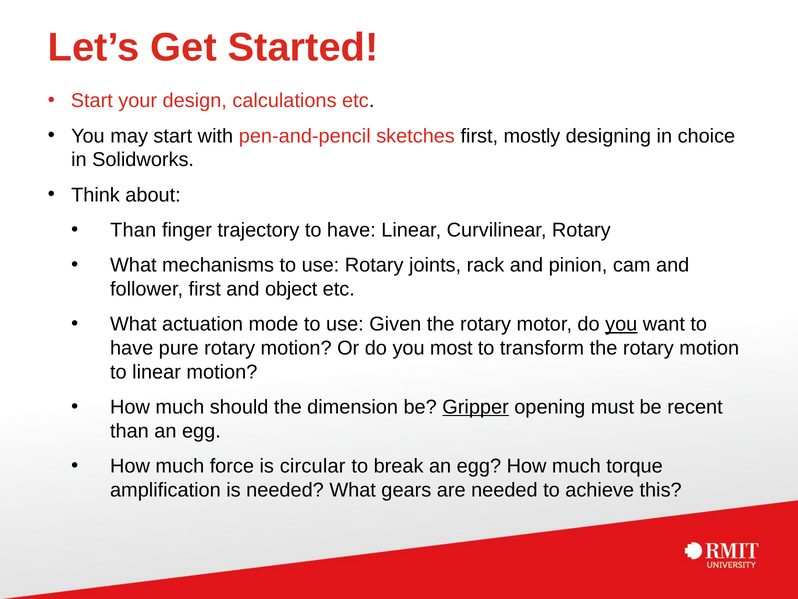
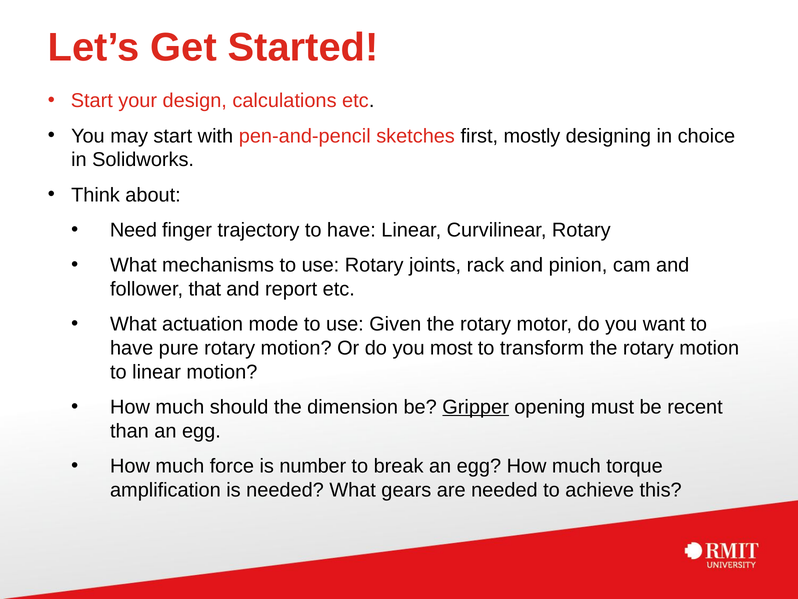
Than: Than -> Need (133, 230)
follower first: first -> that (205, 289)
object: object -> report (291, 289)
you underline: present -> none (621, 324)
circular: circular -> number (313, 466)
